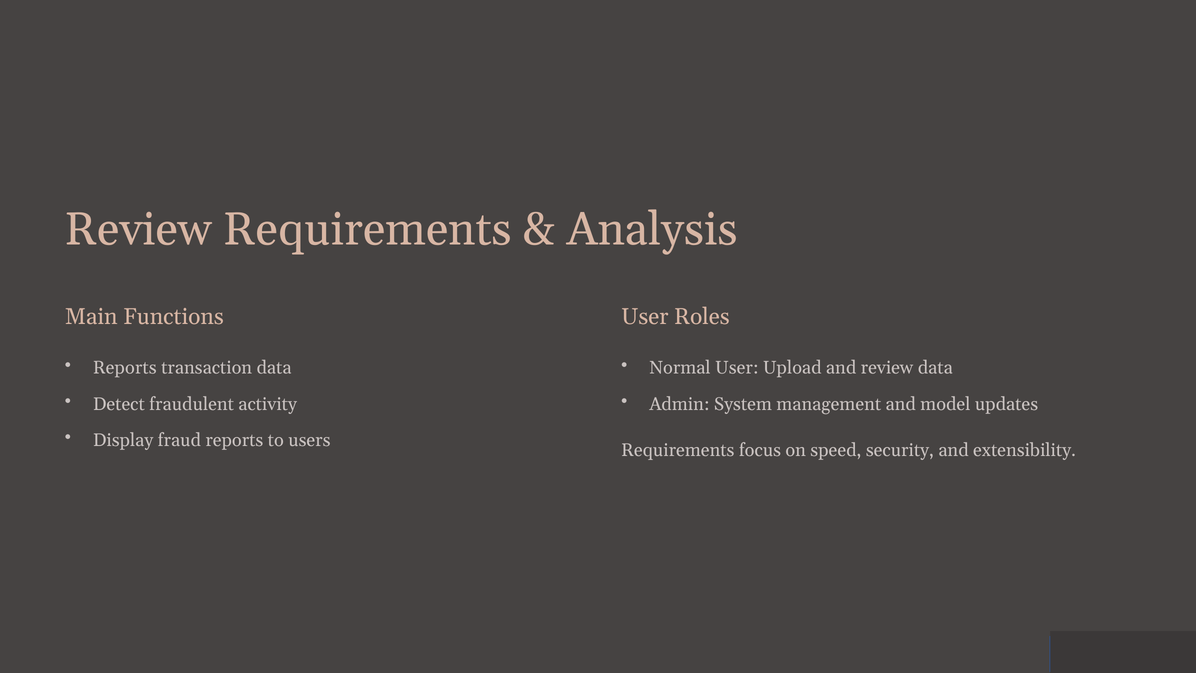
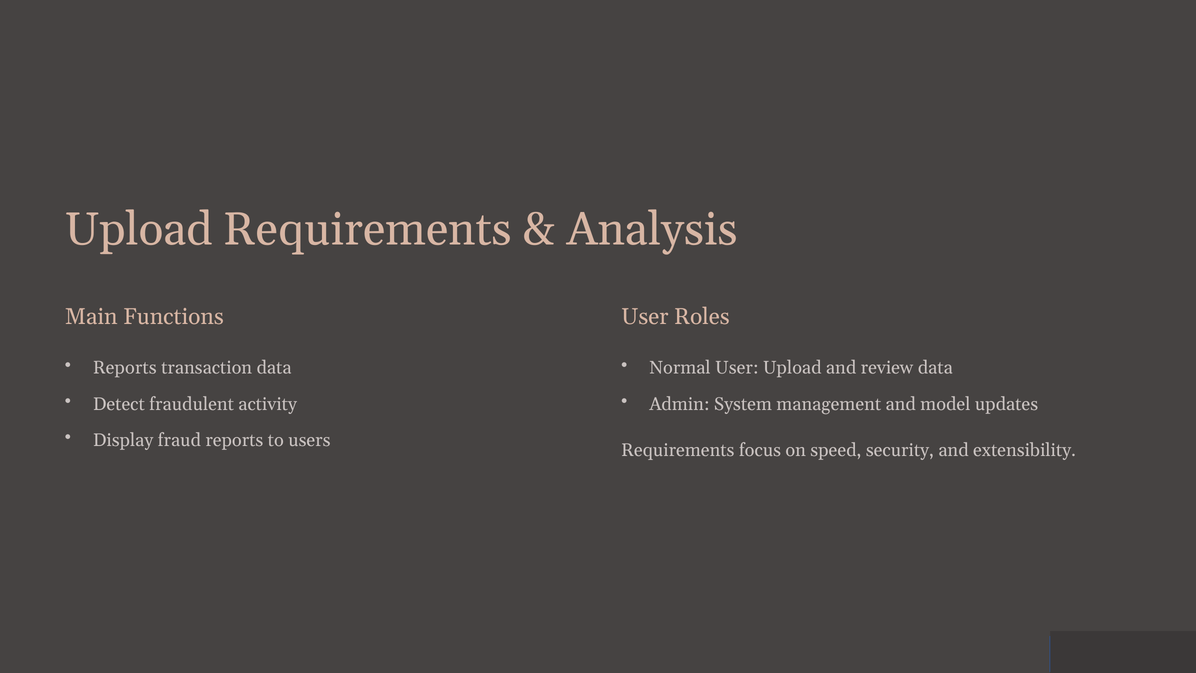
Review: Review -> Upload (139, 229)
